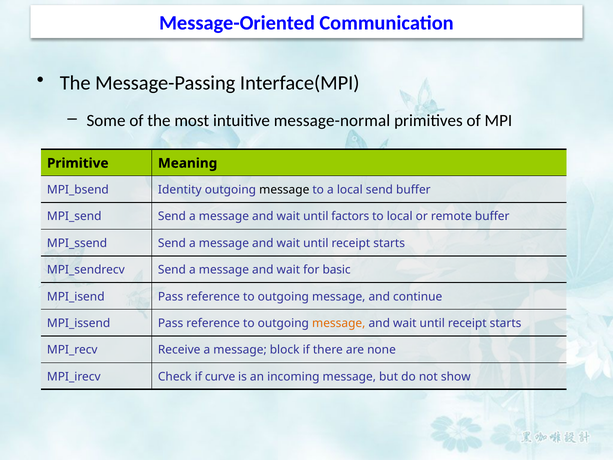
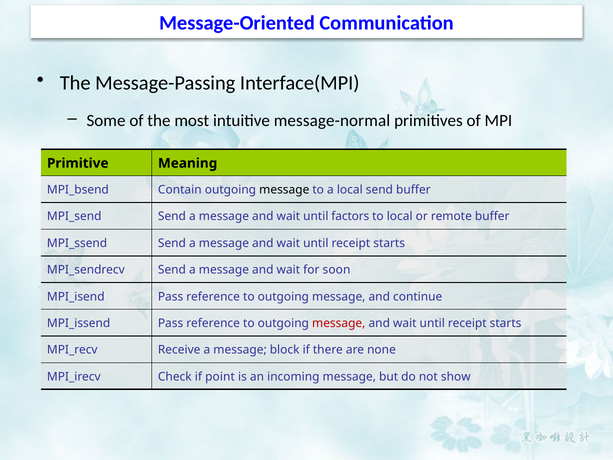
Identity: Identity -> Contain (180, 190)
basic: basic -> soon (336, 270)
message colour: orange -> red (339, 323)
curve: curve -> point (220, 376)
